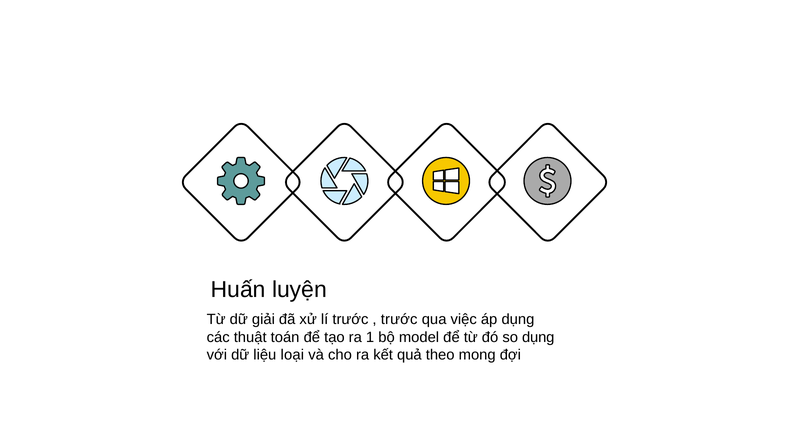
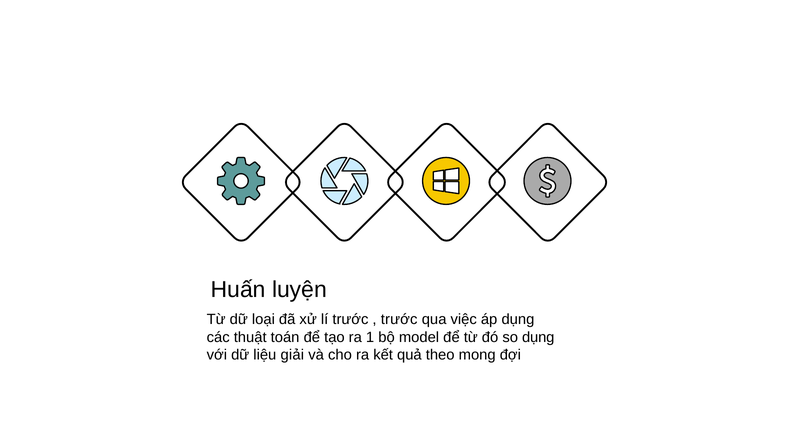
giải: giải -> loại (263, 319)
loại: loại -> giải (292, 355)
